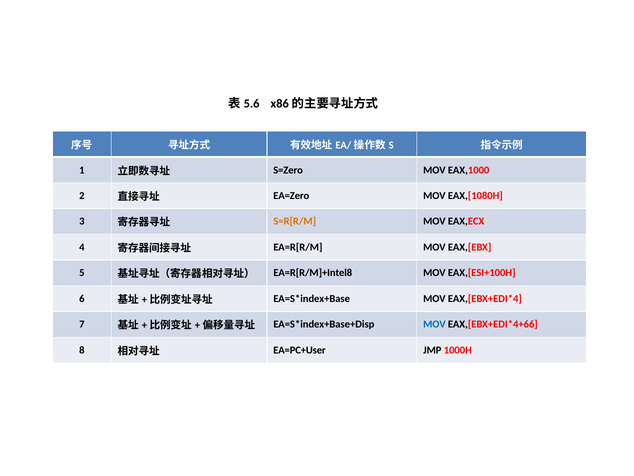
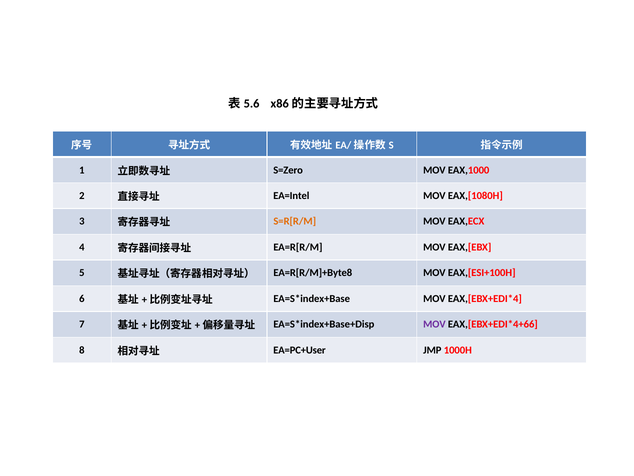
EA=Zero: EA=Zero -> EA=Intel (291, 196)
EA=R[R/M]+Intel8: EA=R[R/M]+Intel8 -> EA=R[R/M]+Byte8 (313, 273)
MOV colour: blue -> purple (434, 324)
